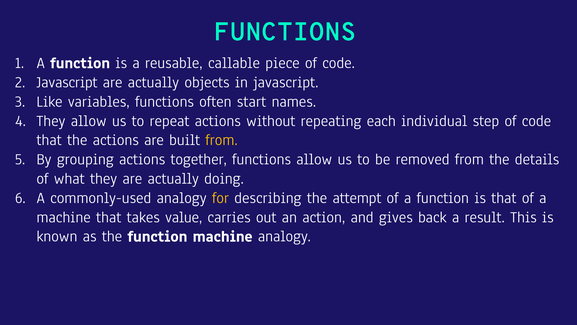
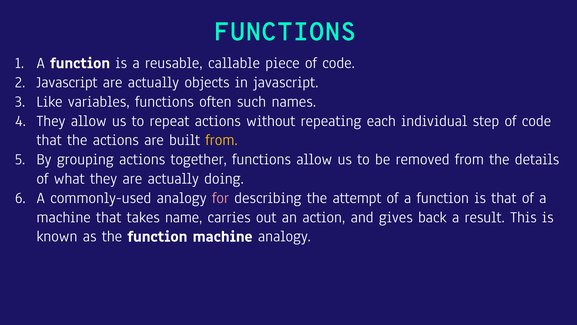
start: start -> such (251, 101)
for colour: yellow -> pink (221, 198)
value: value -> name (184, 217)
